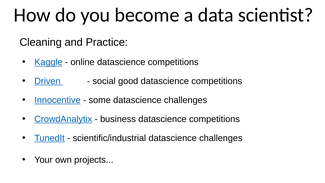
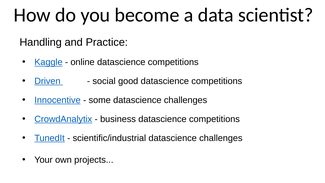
Cleaning: Cleaning -> Handling (41, 42)
